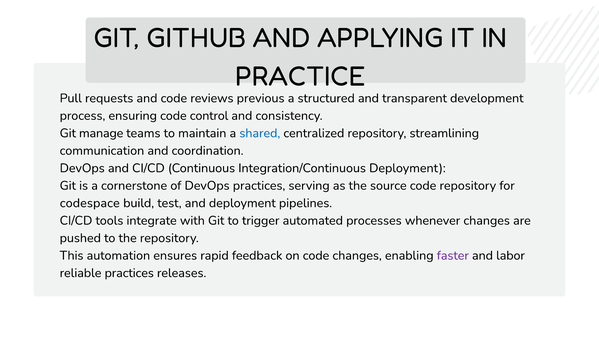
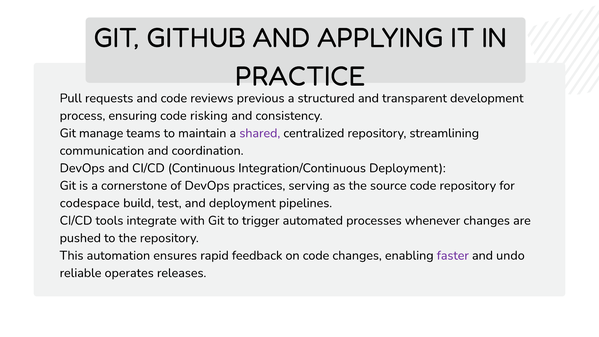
control: control -> risking (209, 116)
shared colour: blue -> purple (260, 133)
labor: labor -> undo (510, 255)
reliable practices: practices -> operates (129, 273)
